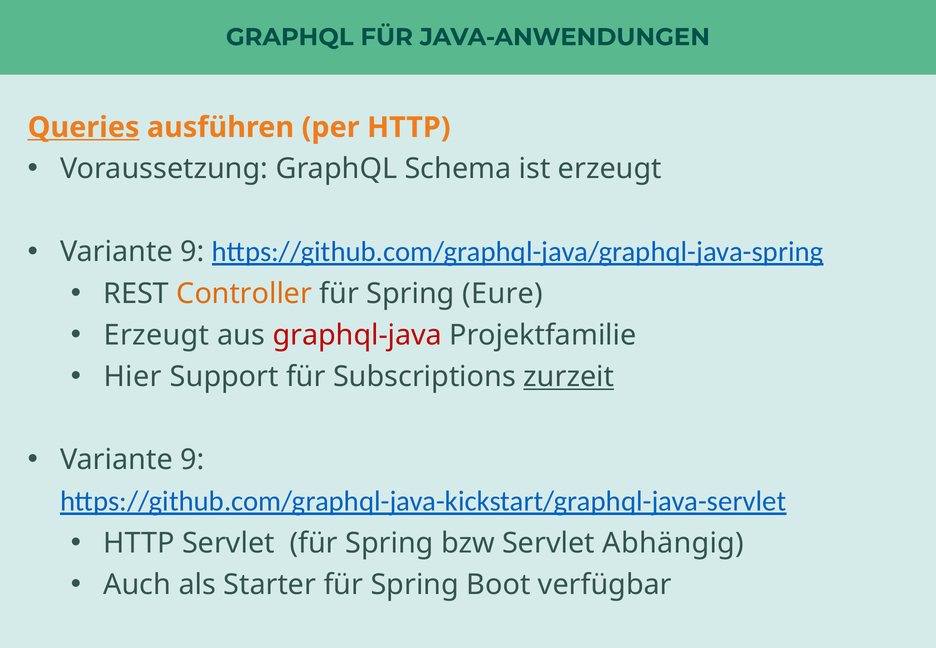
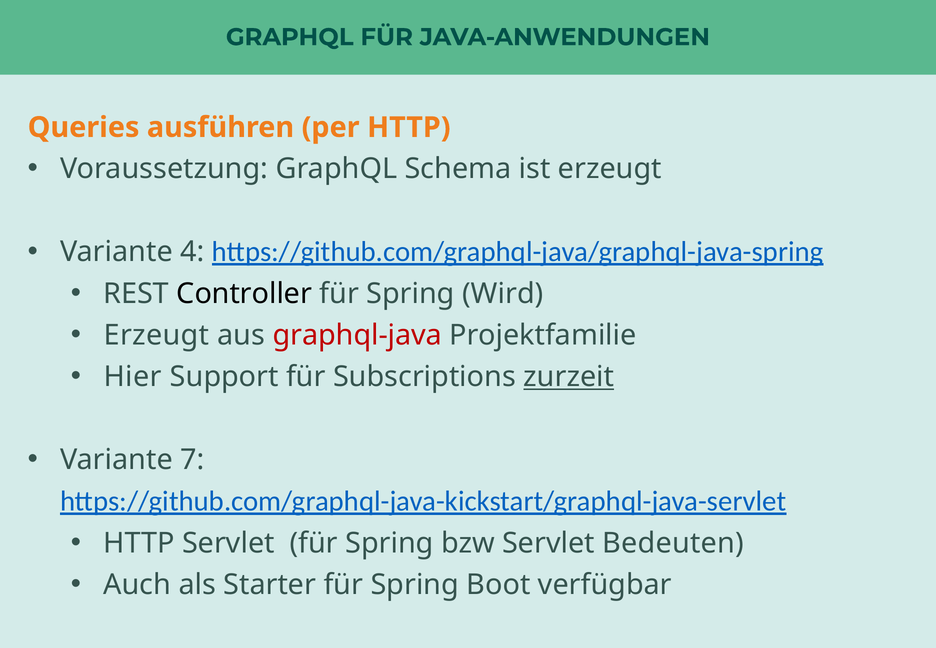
Queries underline: present -> none (84, 127)
9: 9 -> 4 (192, 252)
Controller colour: orange -> black (244, 294)
Eure: Eure -> Wird (503, 294)
9: 9 -> 7 (192, 460)
Abhängig: Abhängig -> Bedeuten (673, 543)
